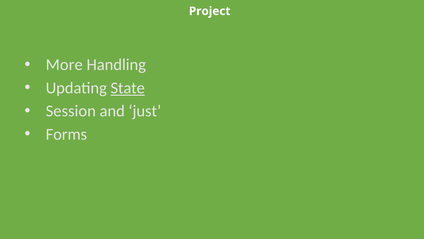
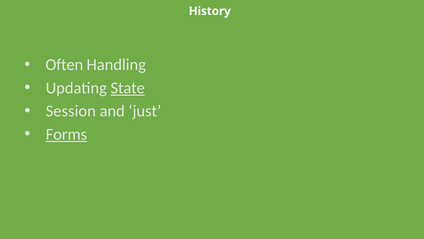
Project: Project -> History (210, 11)
More: More -> Often (64, 65)
Forms underline: none -> present (66, 134)
